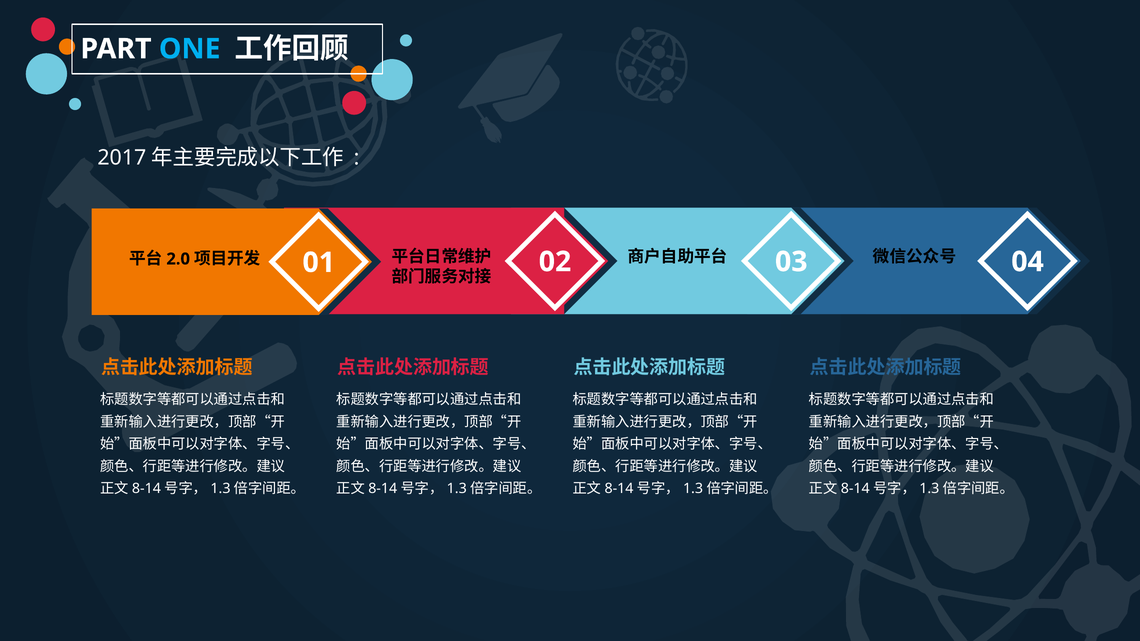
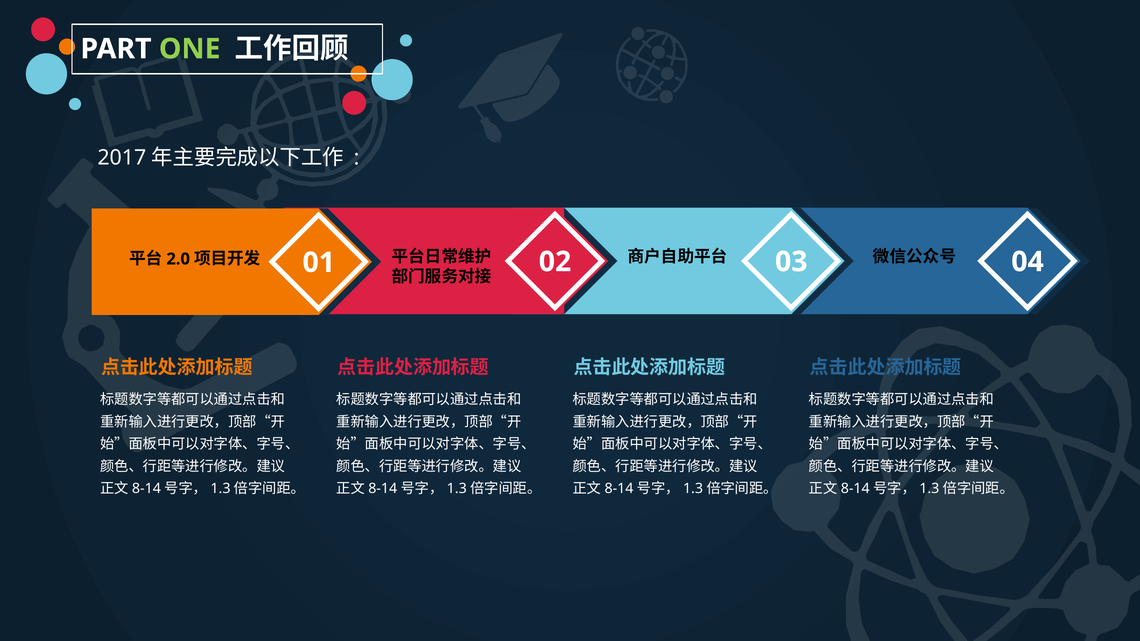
ONE colour: light blue -> light green (190, 49)
